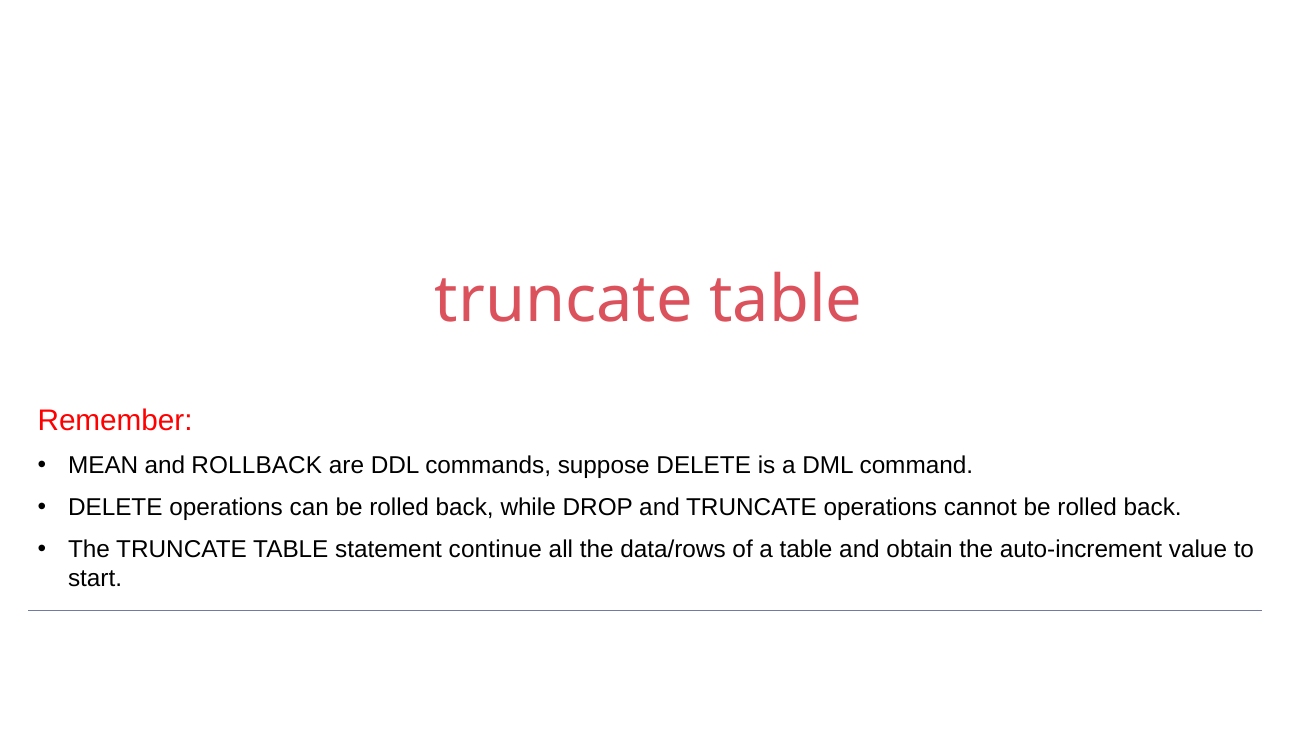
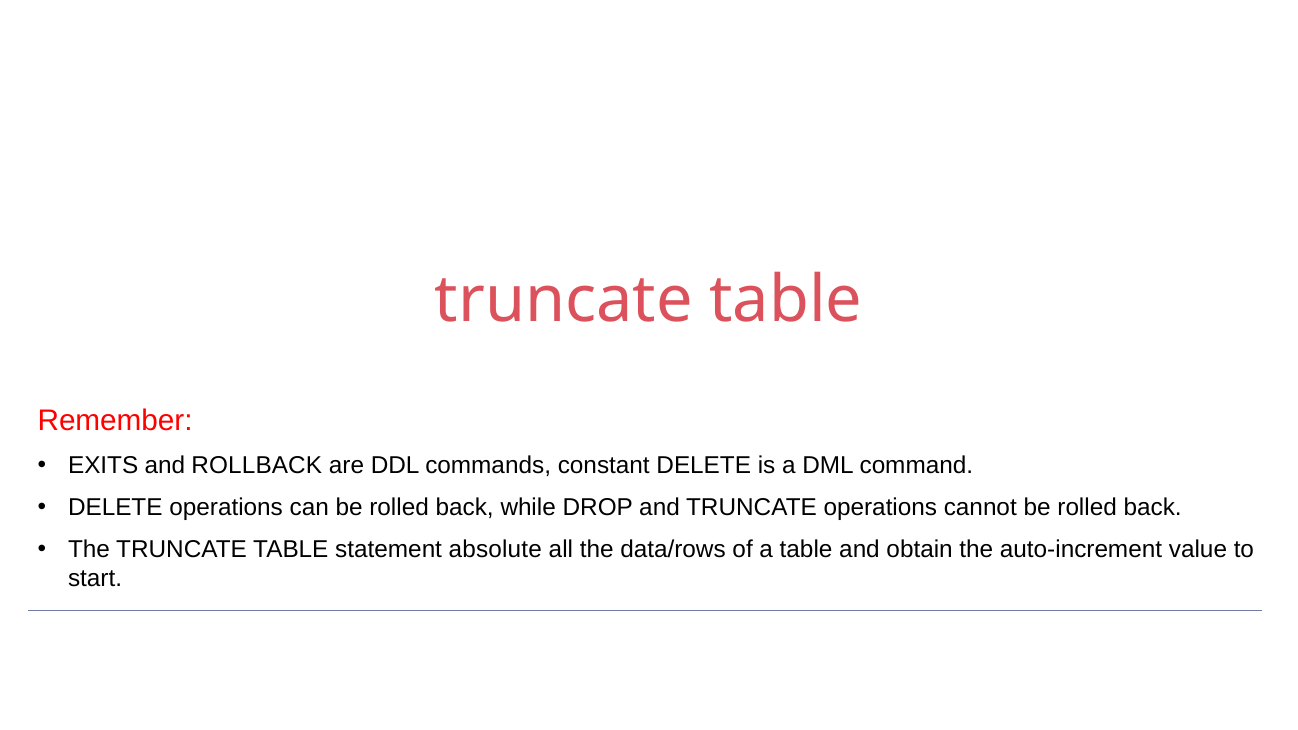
MEAN: MEAN -> EXITS (103, 465)
suppose: suppose -> constant (604, 465)
continue: continue -> absolute (495, 550)
